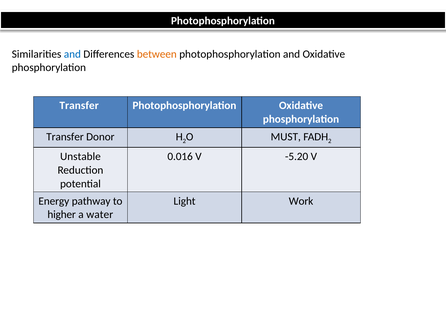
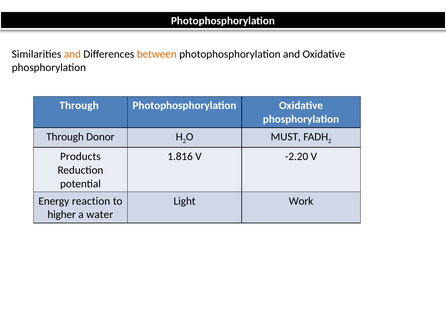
and colour: blue -> orange (72, 54)
Transfer: Transfer -> Through (79, 106)
Transfer: Transfer -> Through (65, 137)
Unstable: Unstable -> Products (80, 157)
0.016: 0.016 -> 1.816 (180, 157)
-5.20: -5.20 -> -2.20 (297, 157)
pathway: pathway -> reaction (91, 201)
